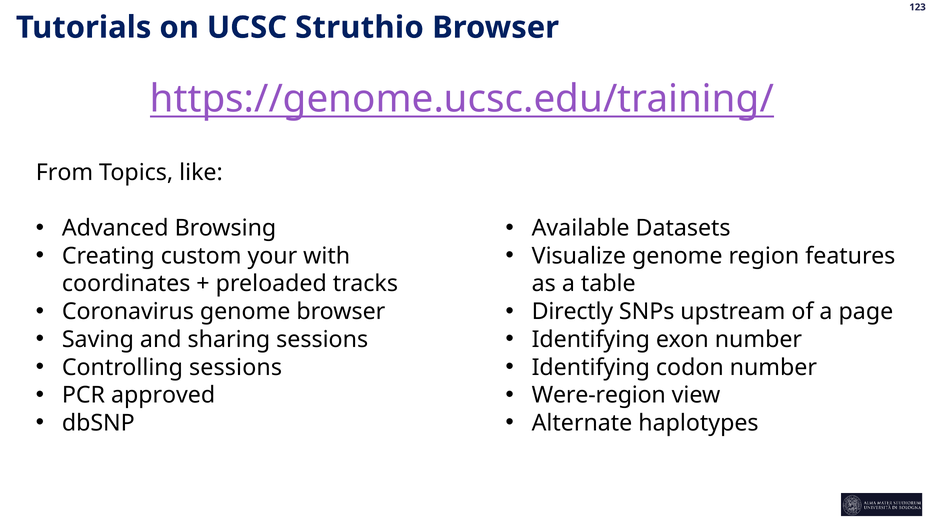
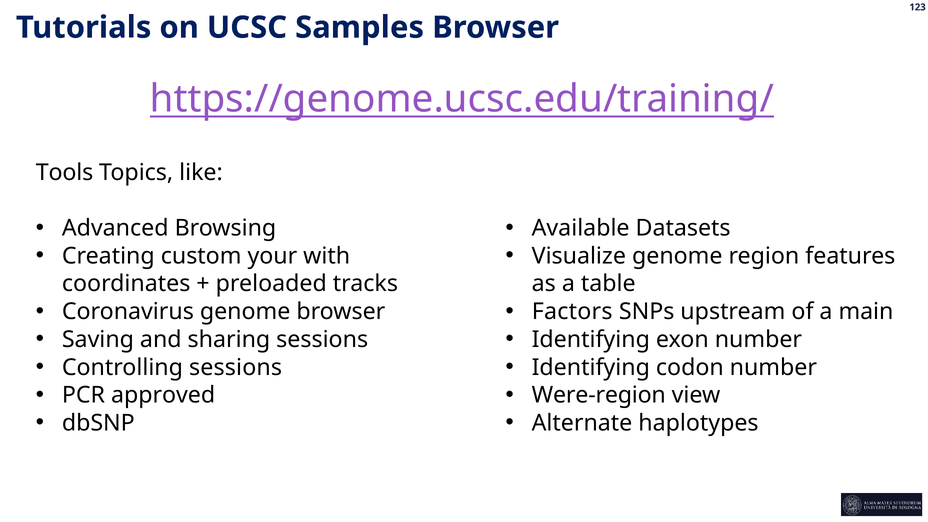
Struthio: Struthio -> Samples (360, 28)
From: From -> Tools (65, 172)
Directly: Directly -> Factors (572, 312)
page: page -> main (866, 312)
